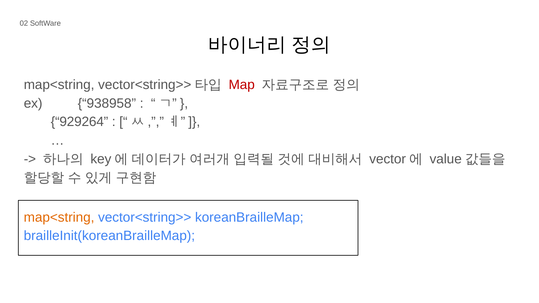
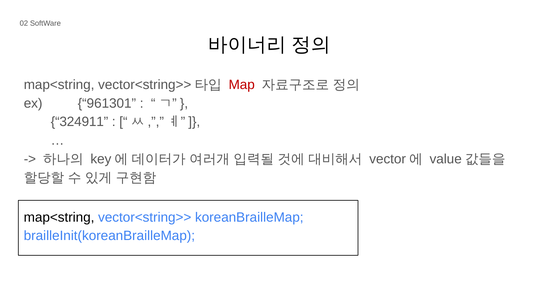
938958: 938958 -> 961301 (107, 103)
929264: 929264 -> 324911 (79, 122)
map<string colour: orange -> black (59, 217)
